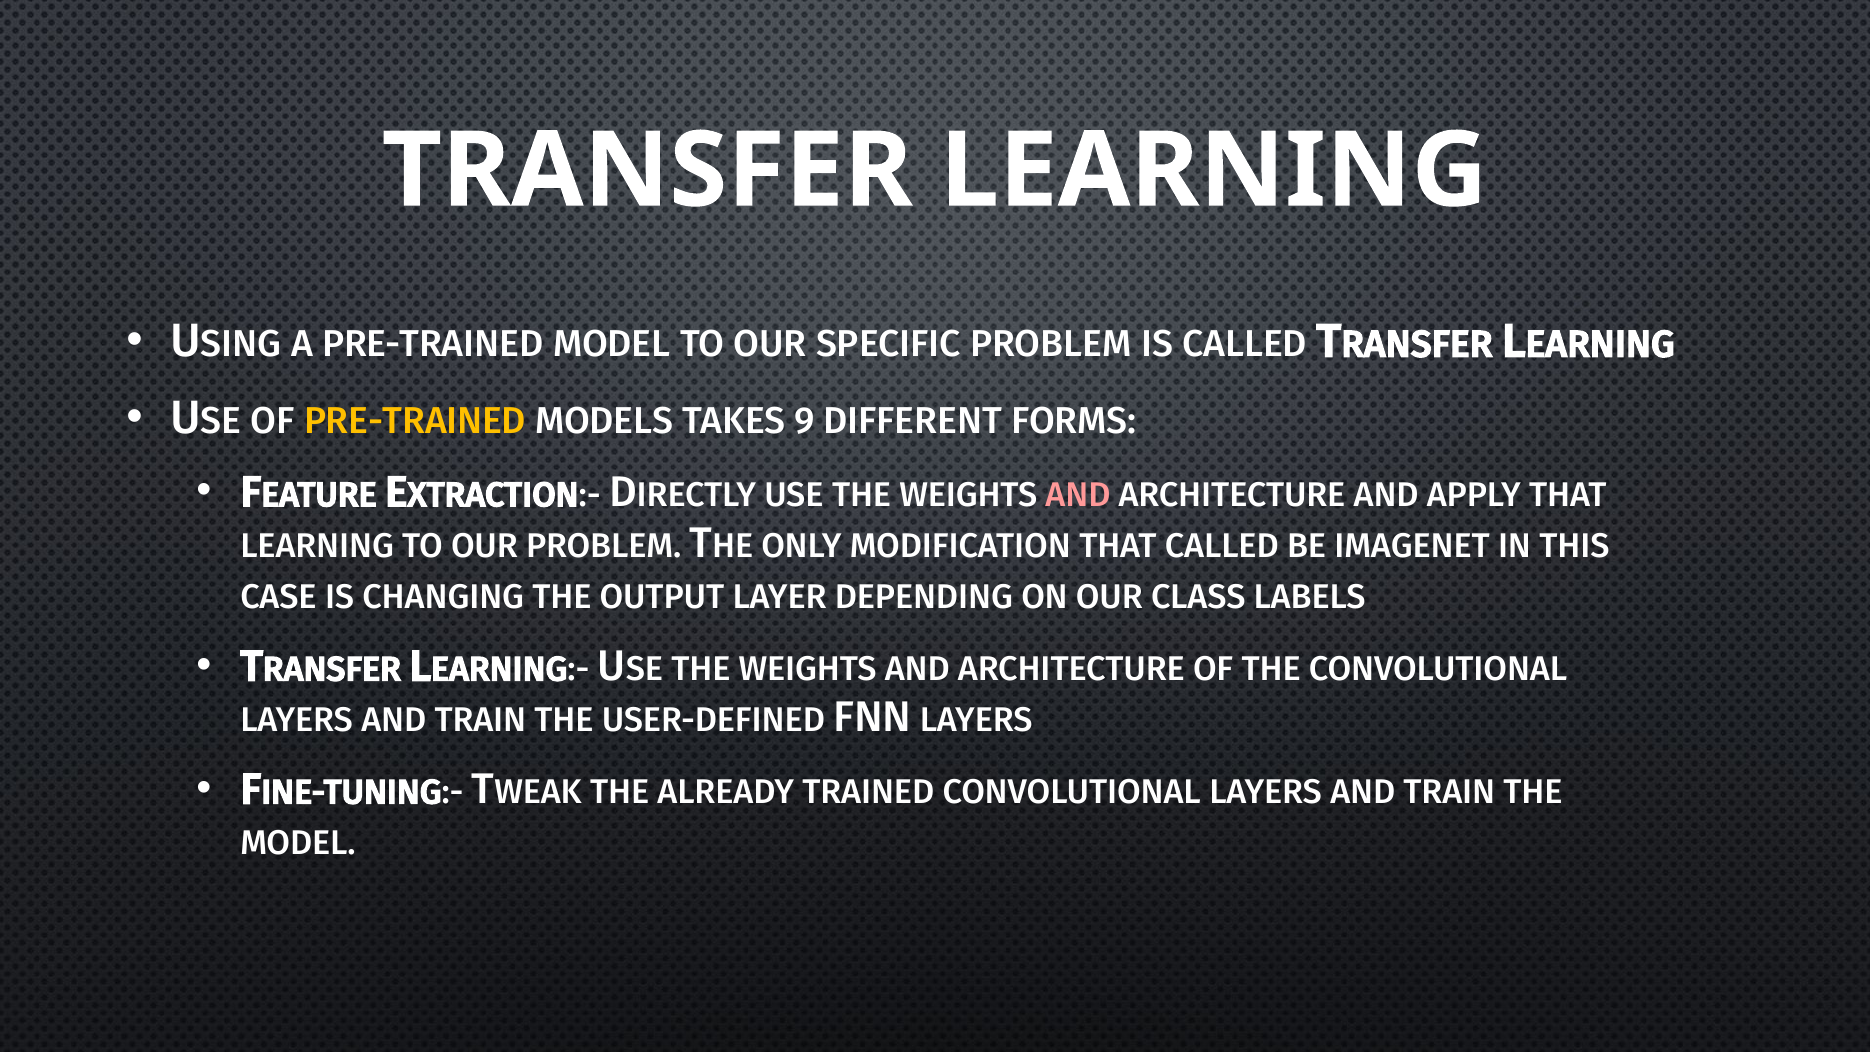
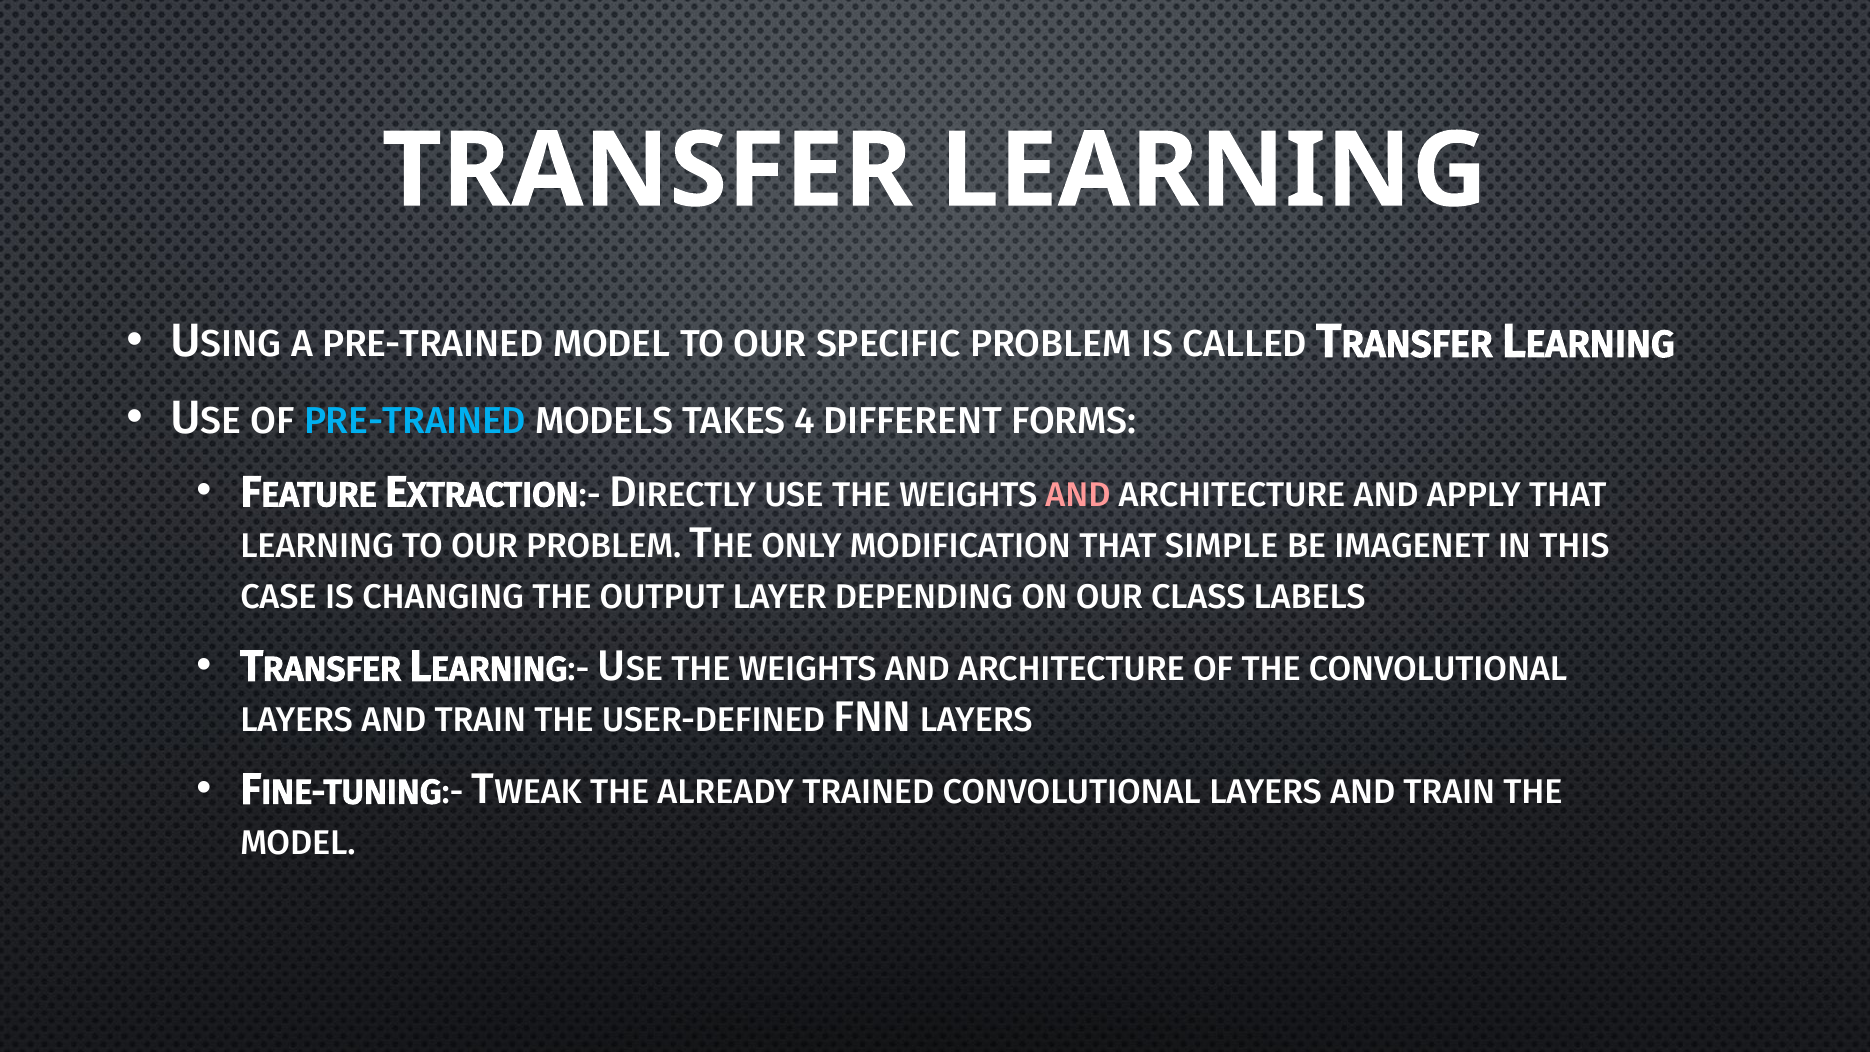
PRE-TRAINED colour: yellow -> light blue (415, 421)
9: 9 -> 4 (805, 421)
THAT CALLED: CALLED -> SIMPLE (1222, 546)
